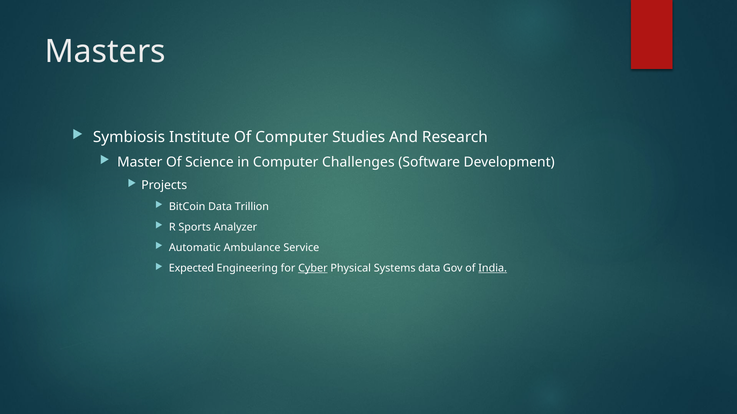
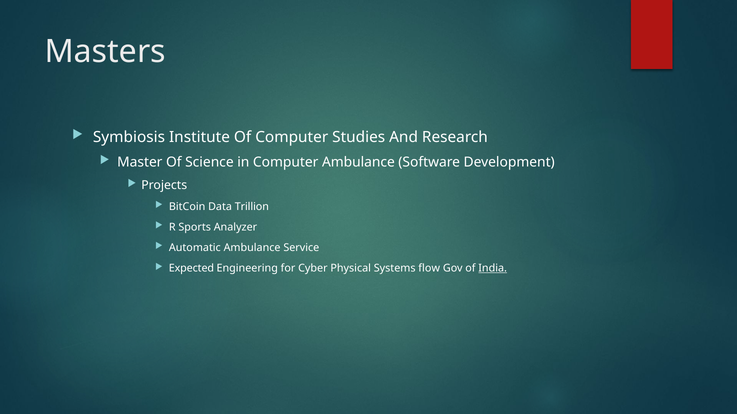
Computer Challenges: Challenges -> Ambulance (358, 162)
Cyber underline: present -> none (313, 269)
Systems data: data -> flow (429, 269)
